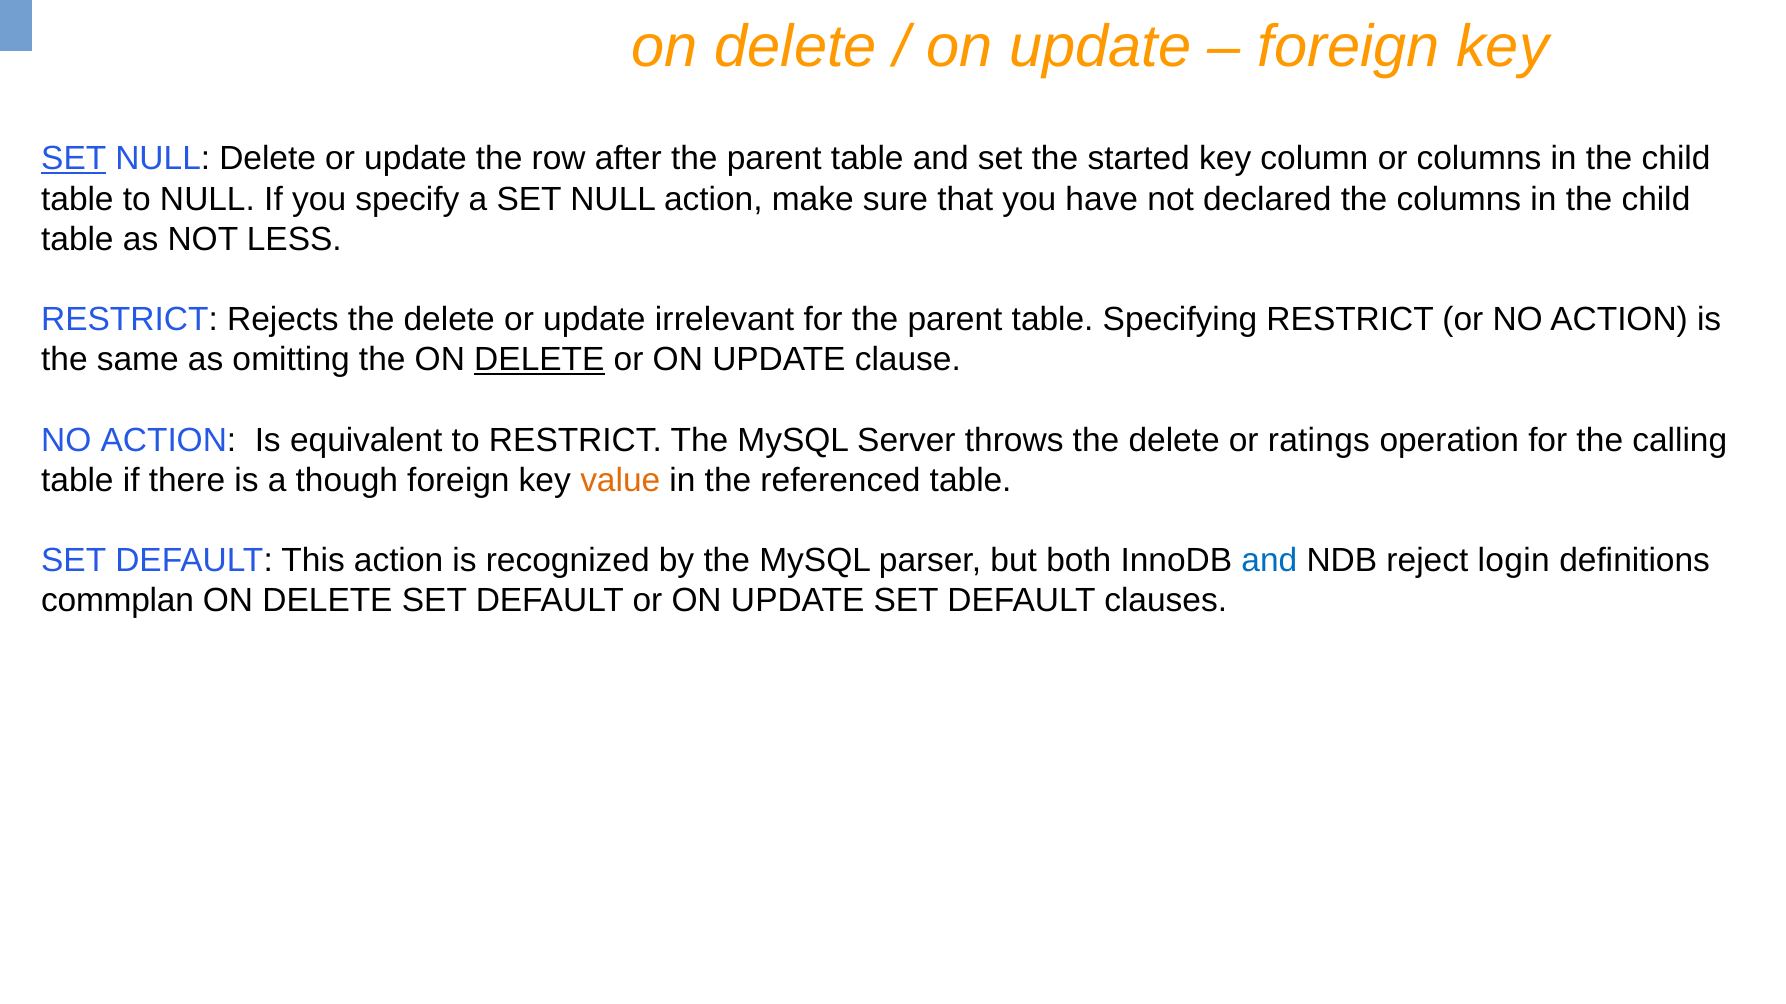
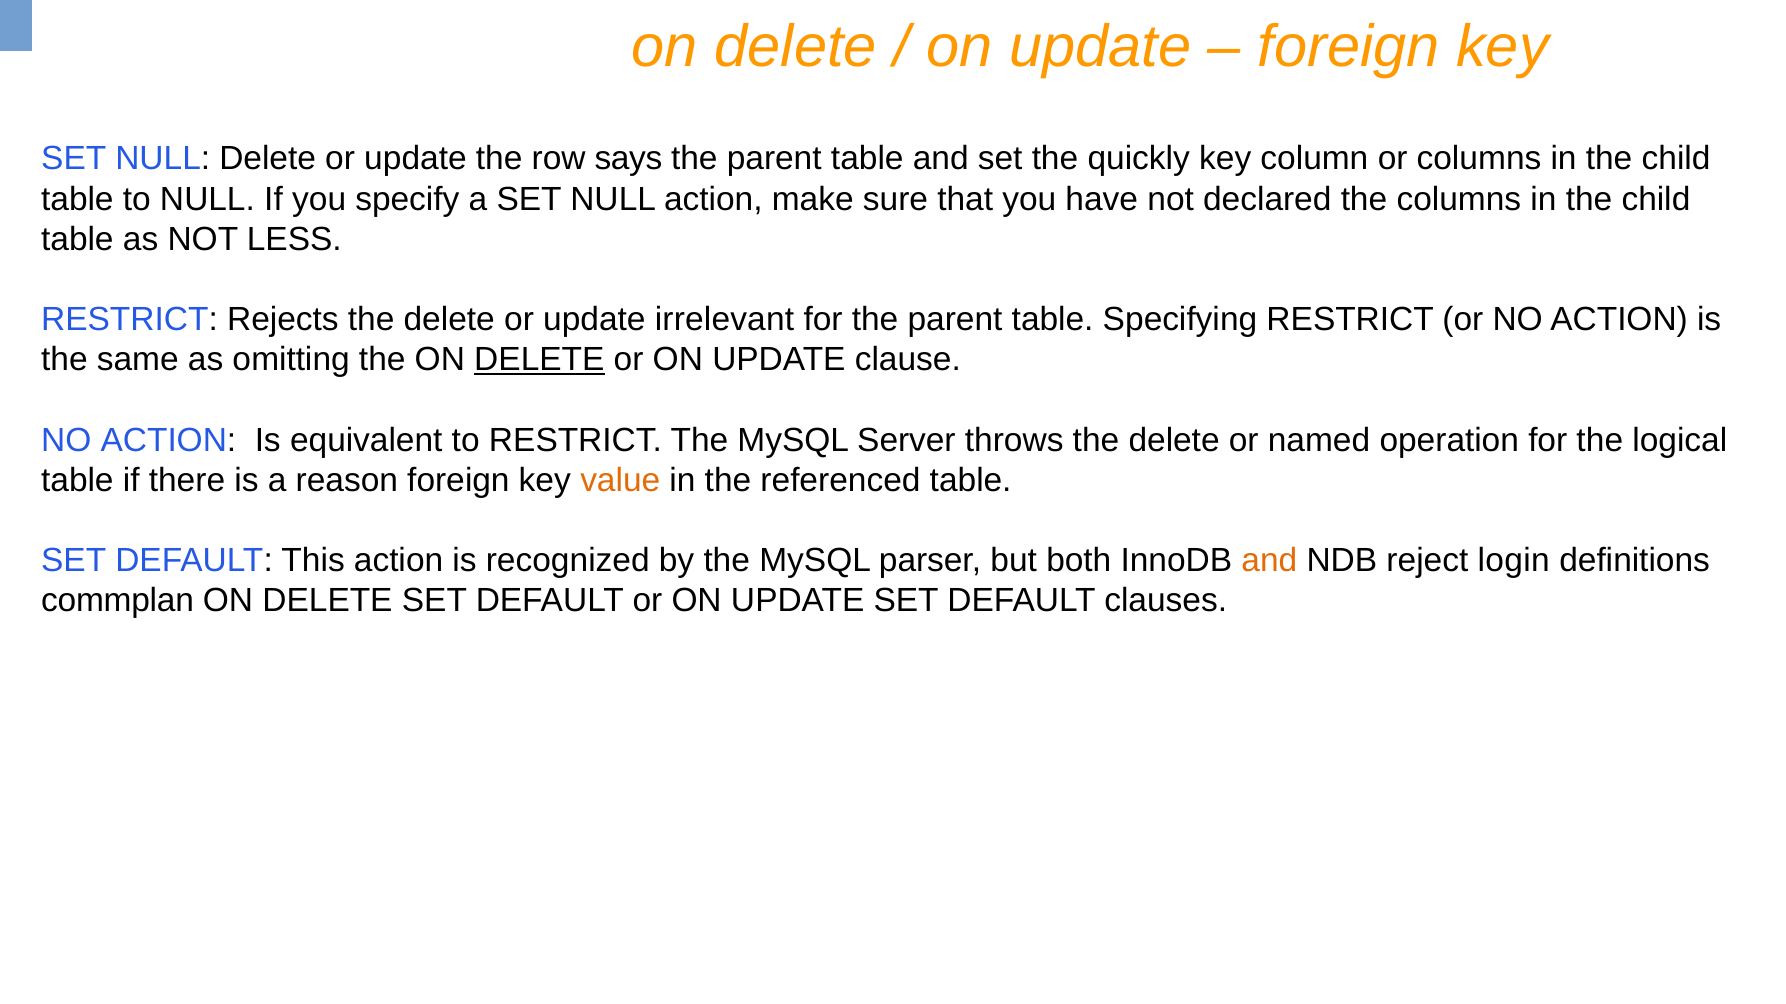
SET underline: present -> none (74, 159)
after: after -> says (628, 159)
started: started -> quickly (1139, 159)
ratings: ratings -> named (1319, 440)
calling: calling -> logical (1680, 440)
though: though -> reason (347, 480)
and colour: blue -> orange (1269, 561)
